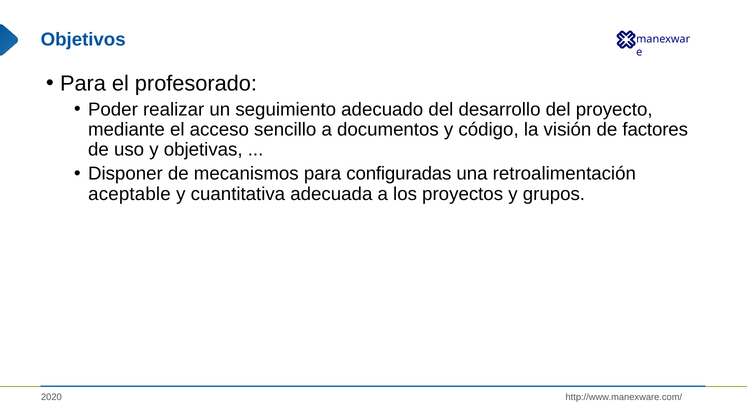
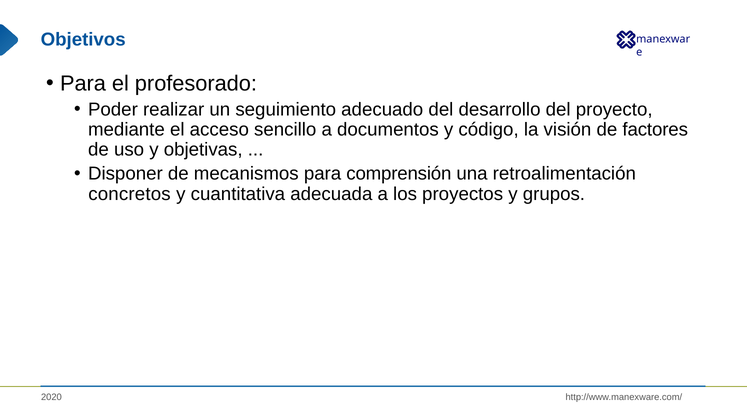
configuradas: configuradas -> comprensión (399, 174)
aceptable: aceptable -> concretos (129, 194)
